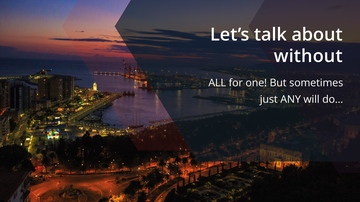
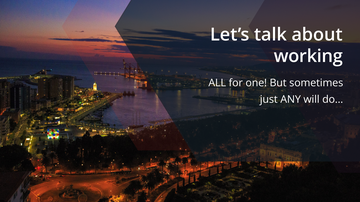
without: without -> working (308, 56)
